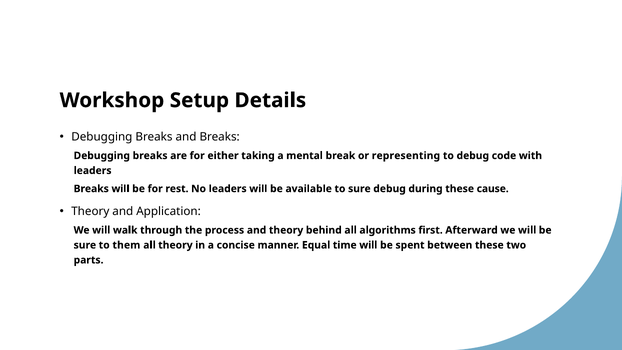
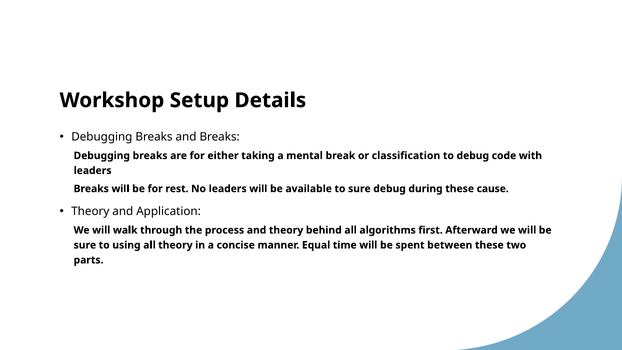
representing: representing -> classification (406, 156)
them: them -> using (126, 245)
